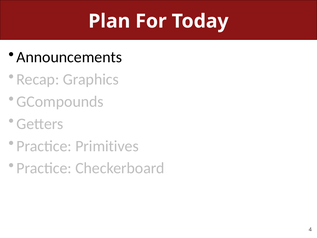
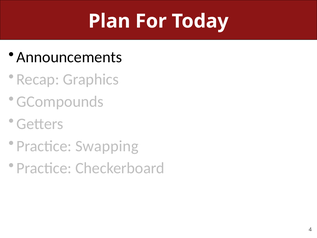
Primitives: Primitives -> Swapping (107, 146)
